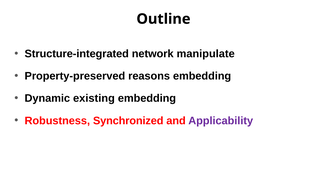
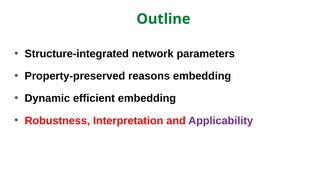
Outline colour: black -> green (163, 19)
manipulate: manipulate -> parameters (206, 54)
existing: existing -> efficient (94, 98)
Synchronized: Synchronized -> Interpretation (128, 121)
